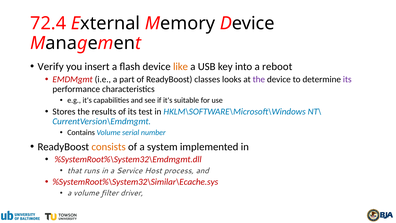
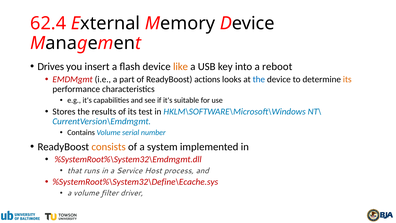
72.4: 72.4 -> 62.4 (48, 23)
Verify: Verify -> Drives (51, 67)
classes: classes -> actions (207, 79)
the colour: purple -> blue (259, 79)
its colour: purple -> orange (347, 79)
%SystemRoot%\System32\Similar\Ecache.sys: %SystemRoot%\System32\Similar\Ecache.sys -> %SystemRoot%\System32\Define\Ecache.sys (135, 182)
